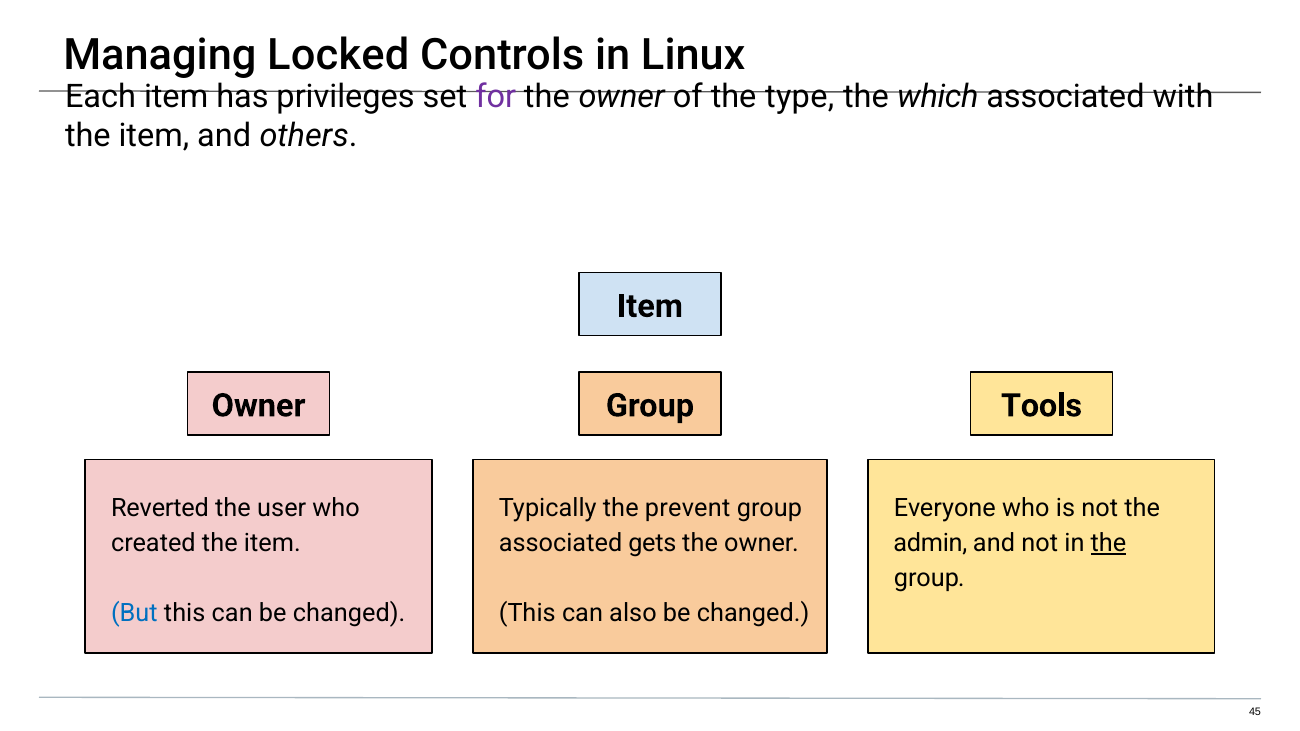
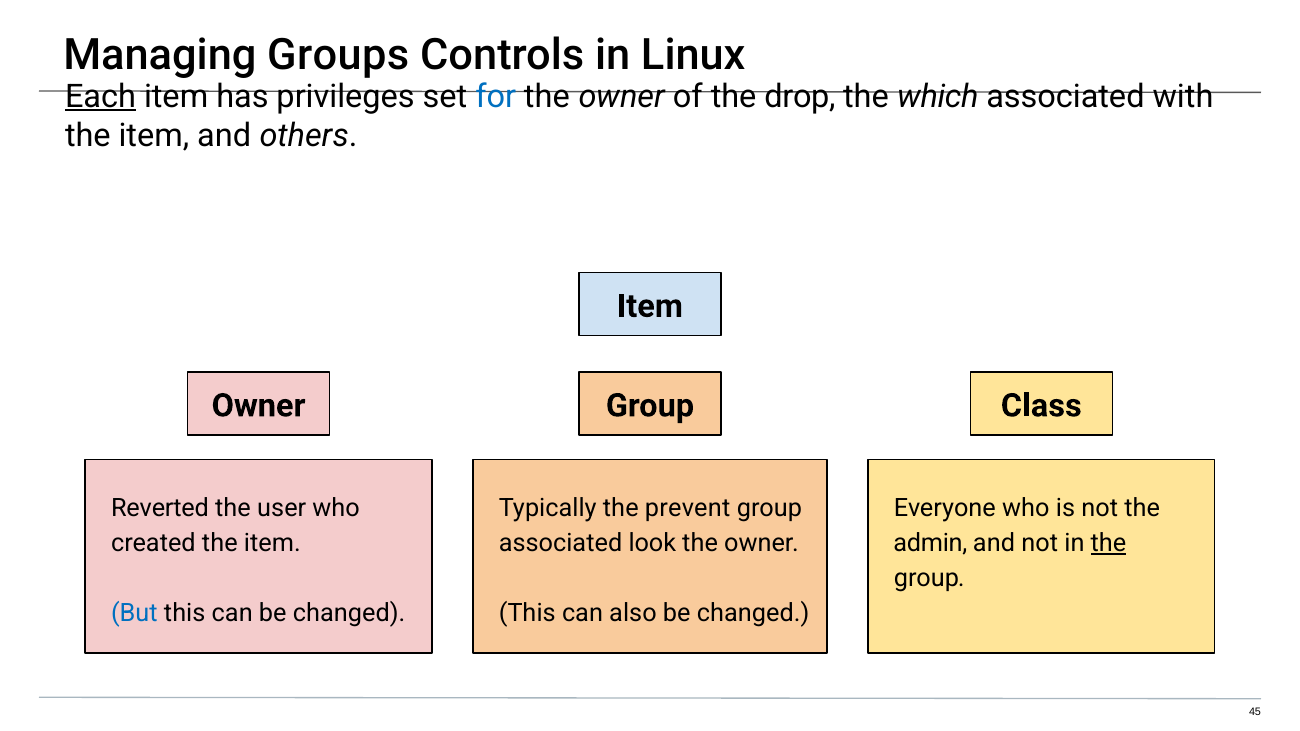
Locked: Locked -> Groups (338, 55)
Each underline: none -> present (100, 96)
for colour: purple -> blue (496, 96)
type: type -> drop (800, 96)
Tools: Tools -> Class (1041, 406)
gets: gets -> look (652, 543)
